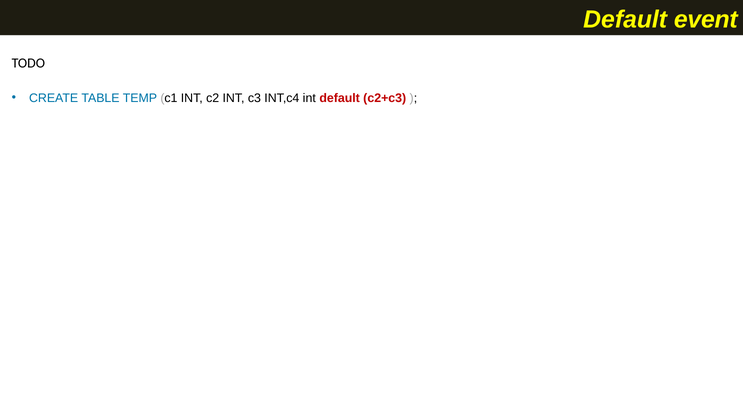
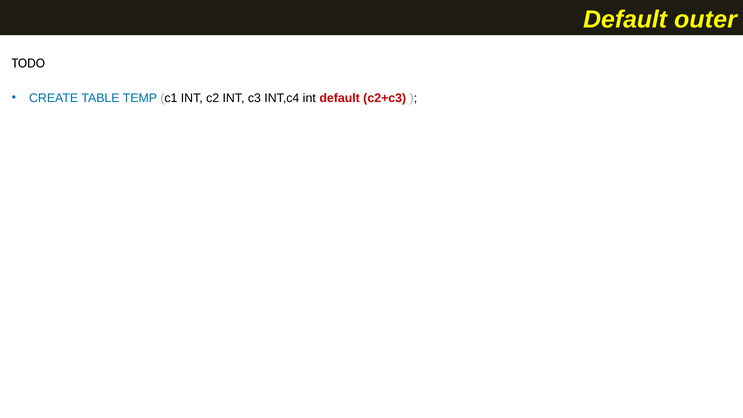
event: event -> outer (706, 19)
